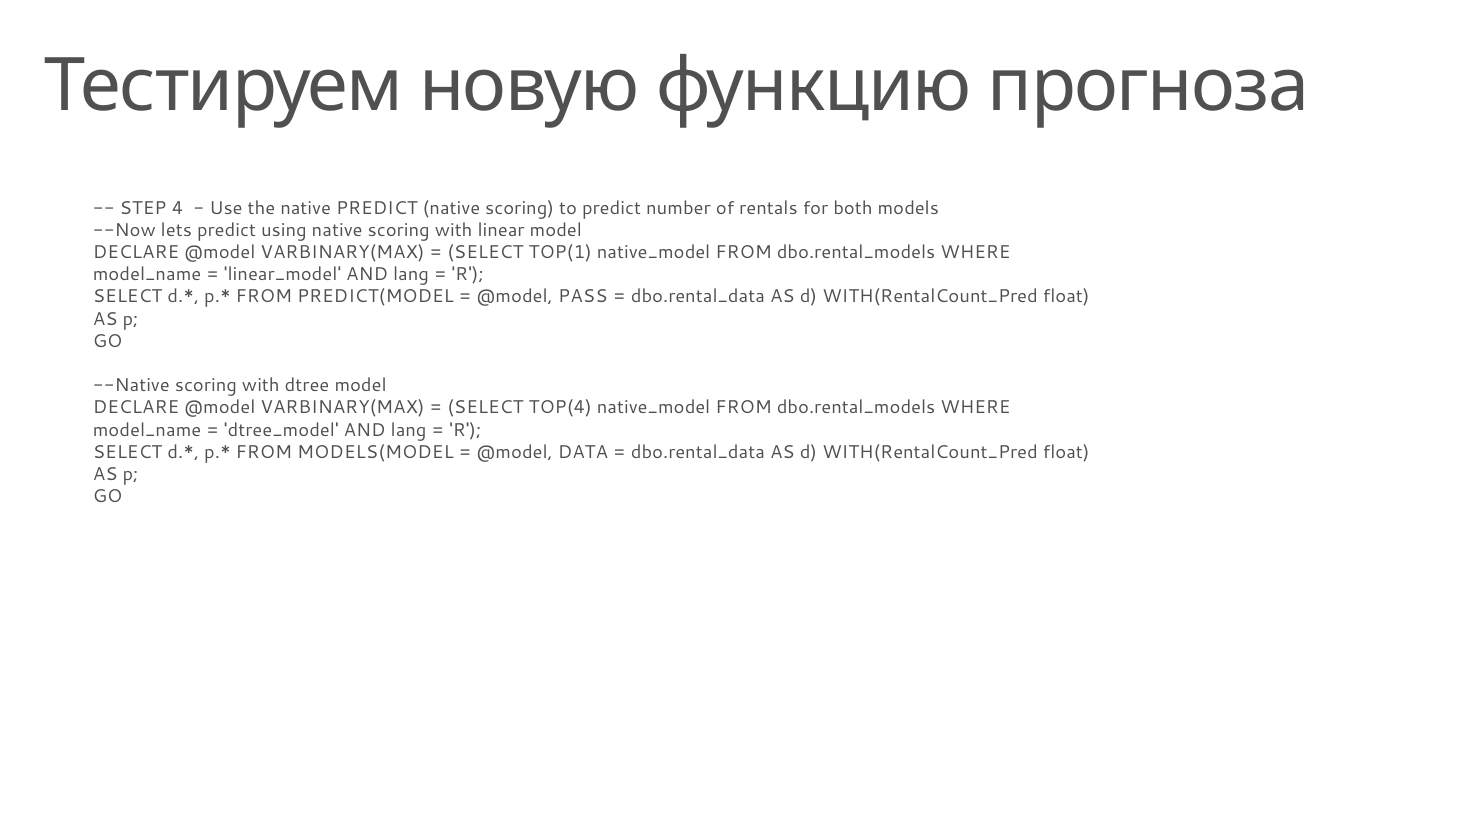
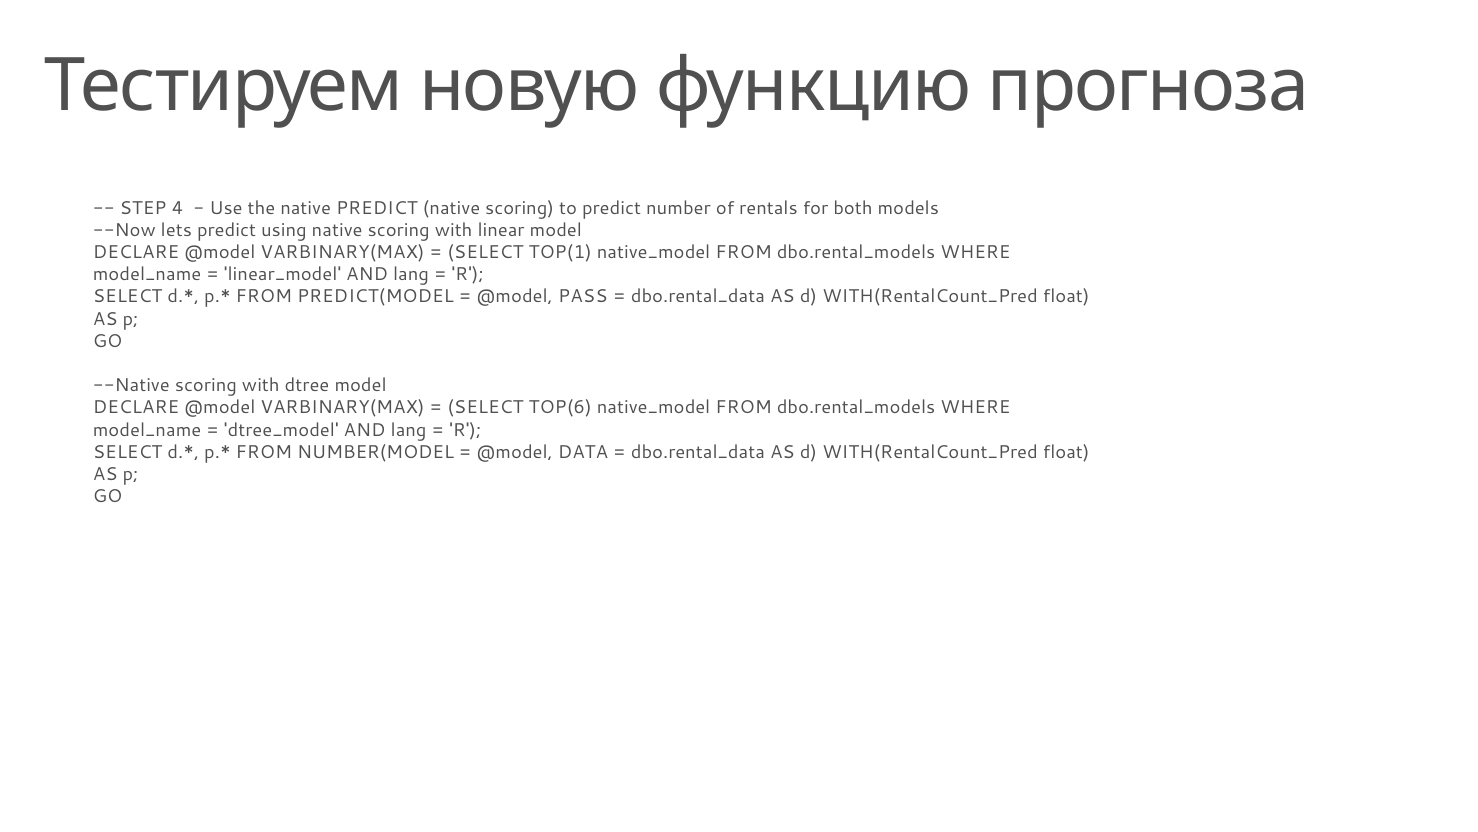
TOP(4: TOP(4 -> TOP(6 (560, 407)
MODELS(MODEL: MODELS(MODEL -> NUMBER(MODEL (376, 452)
